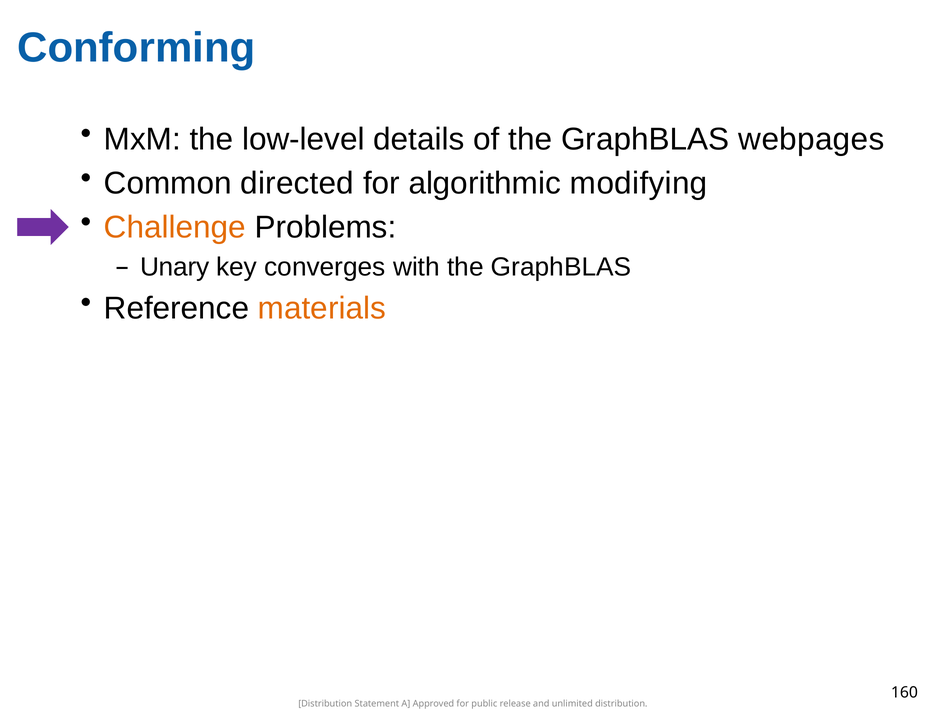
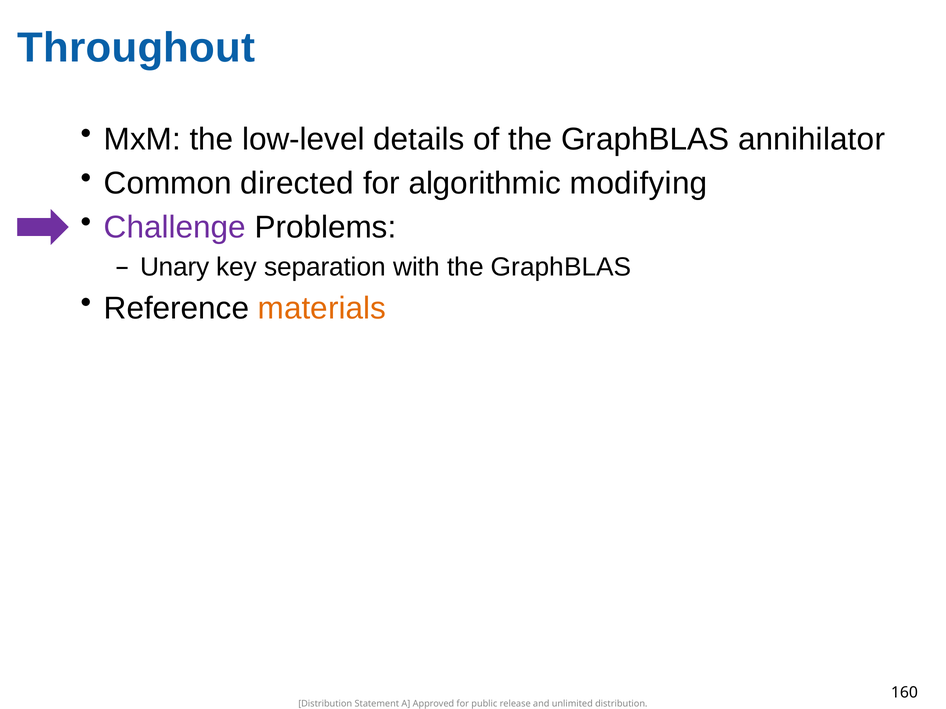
Conforming: Conforming -> Throughout (136, 48)
webpages: webpages -> annihilator (812, 139)
Challenge colour: orange -> purple (175, 228)
converges: converges -> separation (325, 267)
